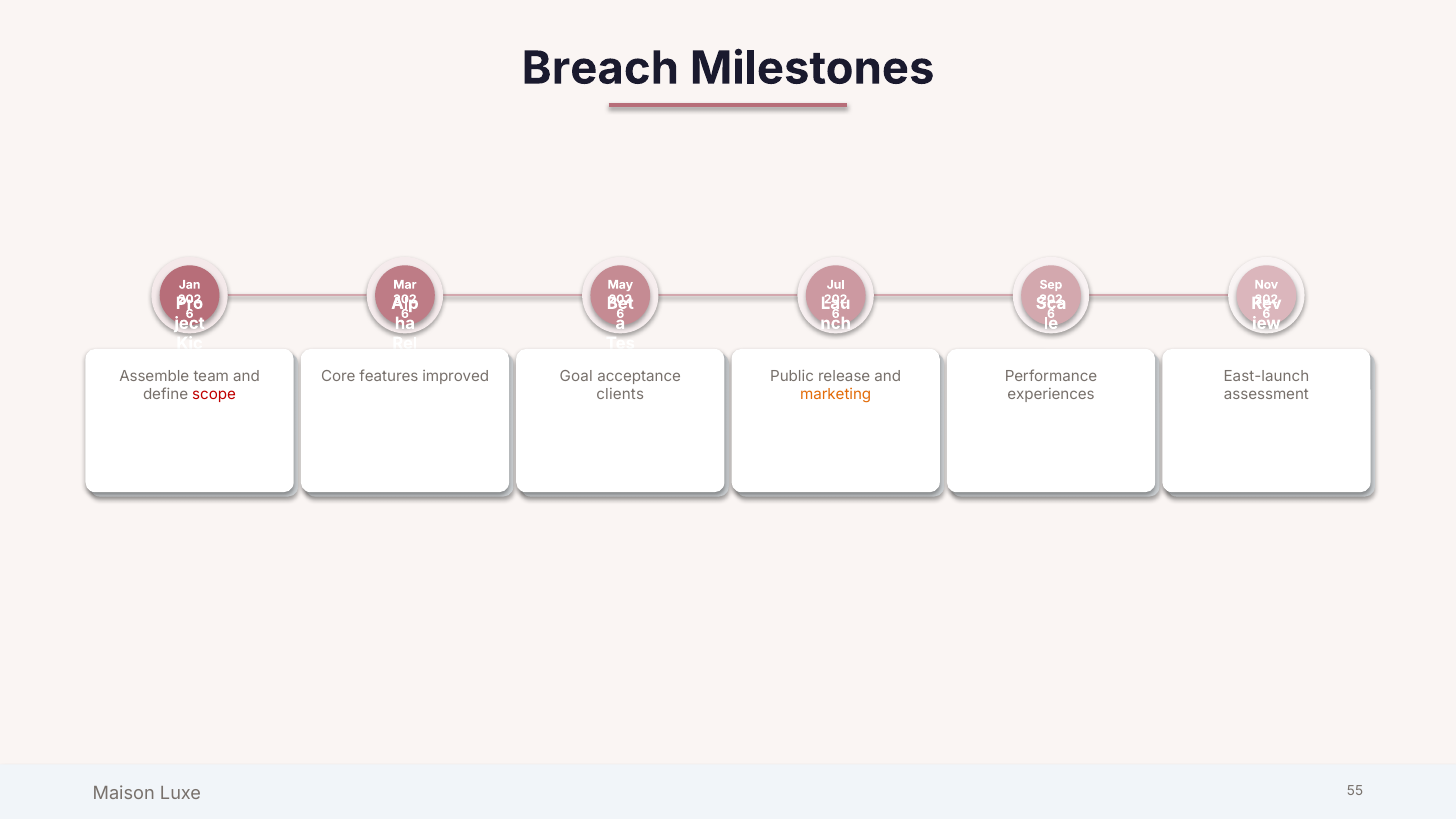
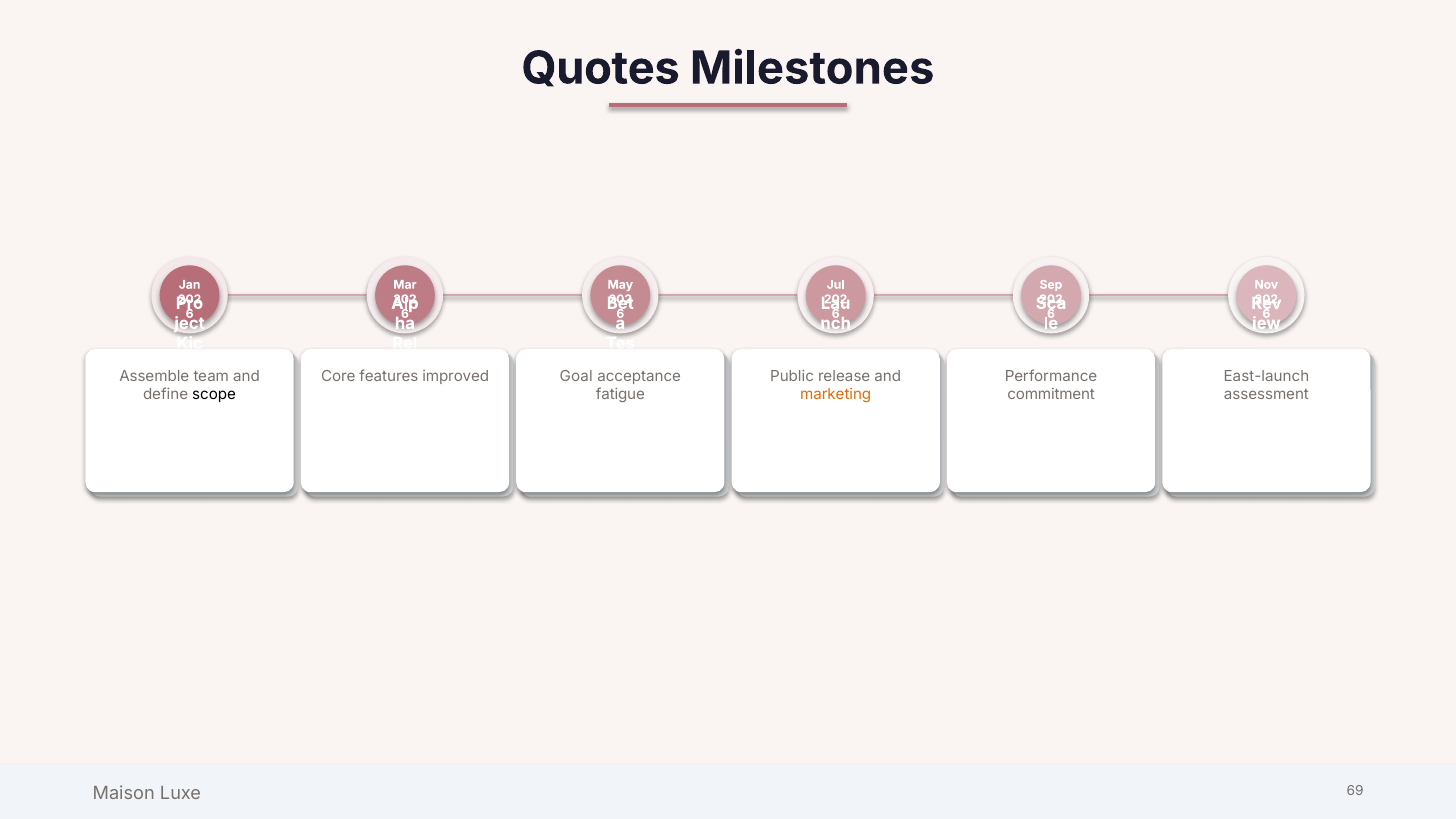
Breach: Breach -> Quotes (601, 69)
scope colour: red -> black (214, 395)
clients: clients -> fatigue (620, 395)
experiences: experiences -> commitment (1051, 395)
55: 55 -> 69 (1355, 791)
